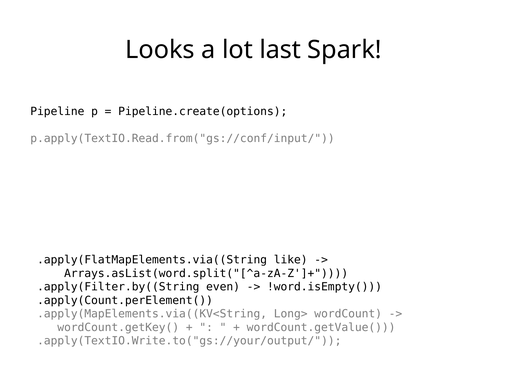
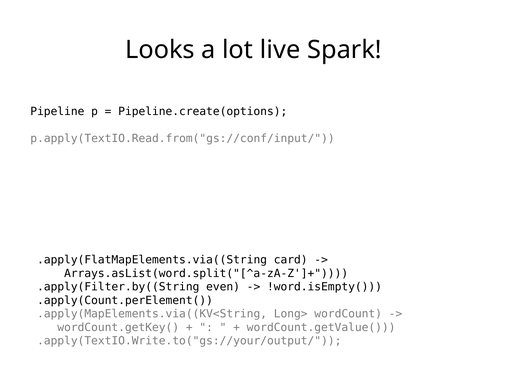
last: last -> live (280, 50)
like: like -> card (291, 260)
